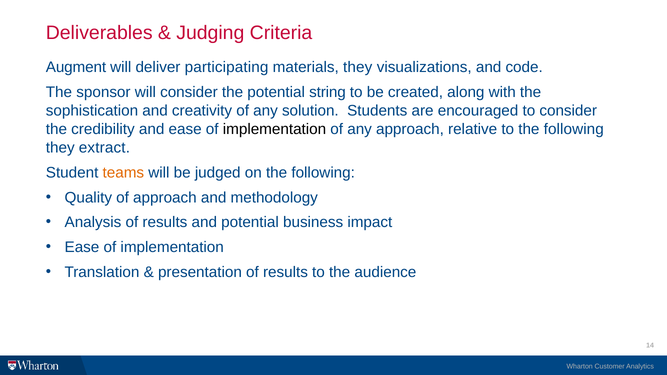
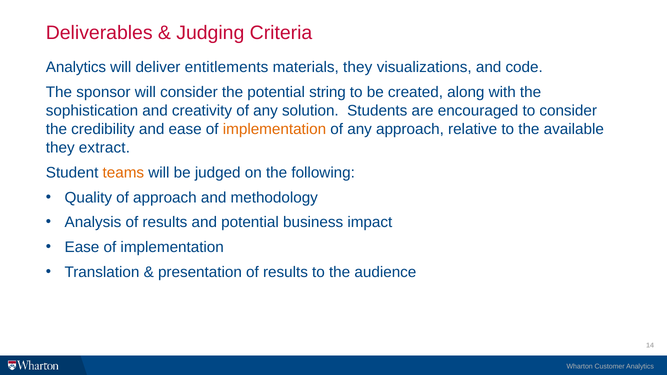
Augment: Augment -> Analytics (76, 67)
participating: participating -> entitlements (227, 67)
implementation colour: black -> orange (274, 129)
to the following: following -> available (574, 129)
